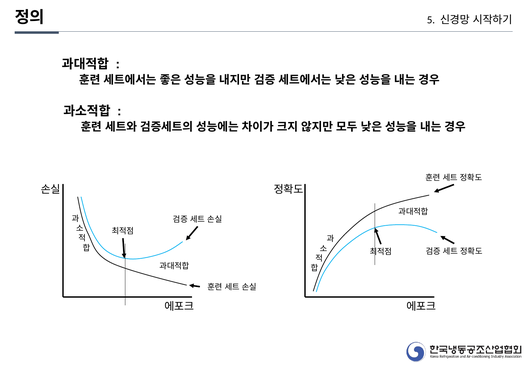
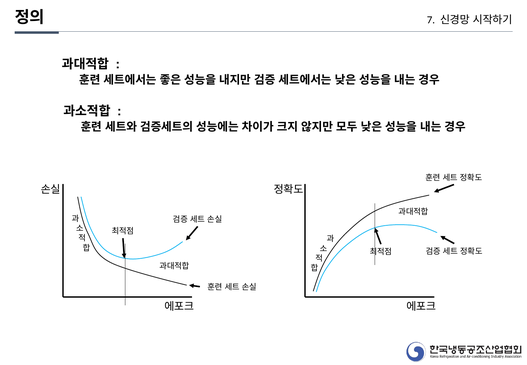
5: 5 -> 7 (431, 20)
